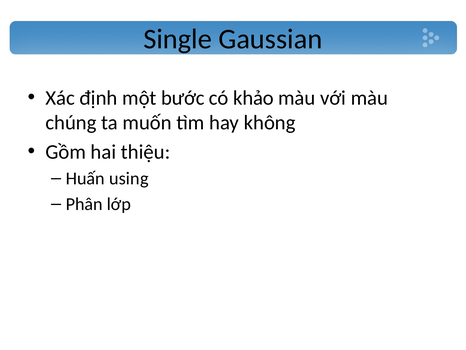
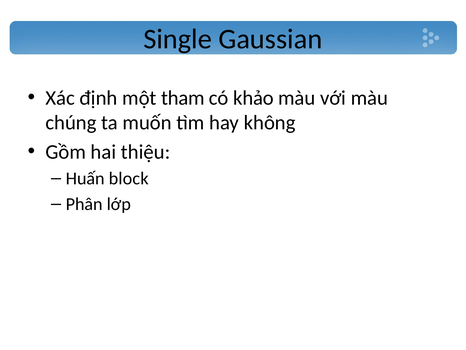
bước: bước -> tham (183, 98)
using: using -> block (129, 178)
